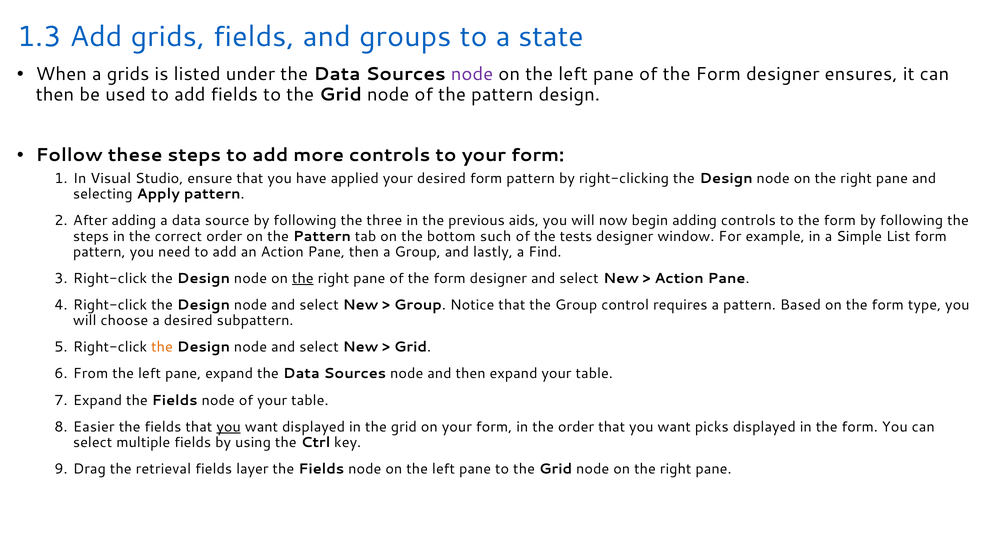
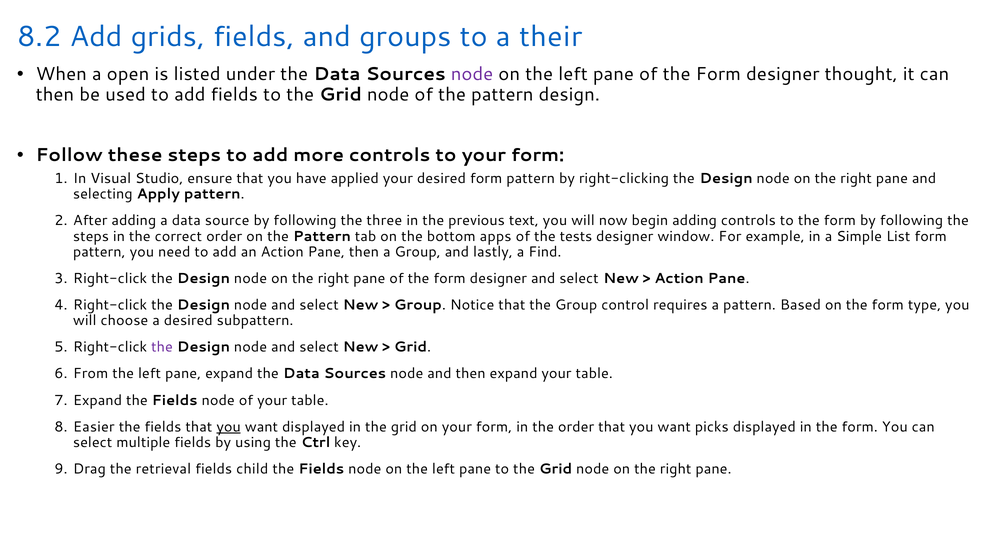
1.3: 1.3 -> 8.2 (39, 36)
state: state -> their (551, 36)
a grids: grids -> open (128, 74)
ensures: ensures -> thought (861, 74)
aids: aids -> text (524, 221)
such: such -> apps (496, 236)
the underline: present -> none (303, 279)
the colour: orange -> purple (162, 347)
layer: layer -> child (252, 469)
